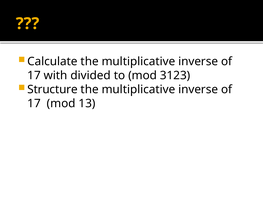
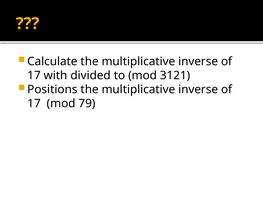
3123: 3123 -> 3121 (175, 76)
Structure: Structure -> Positions (52, 90)
13: 13 -> 79 (87, 104)
